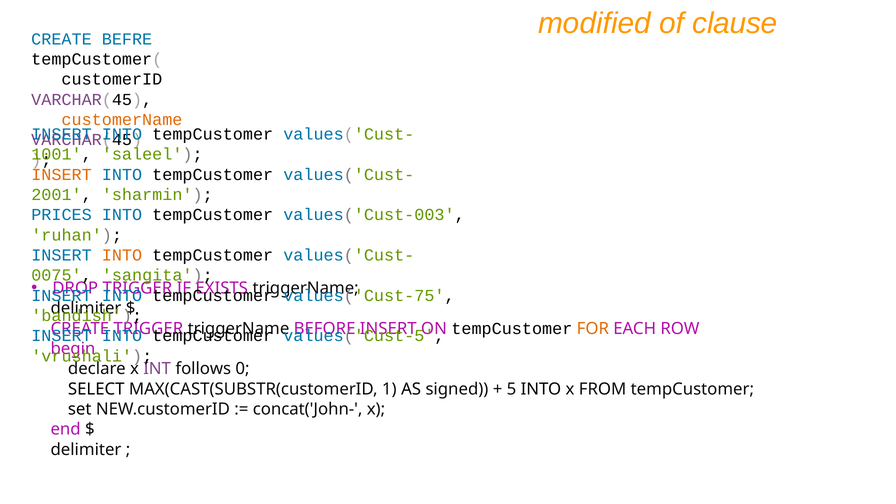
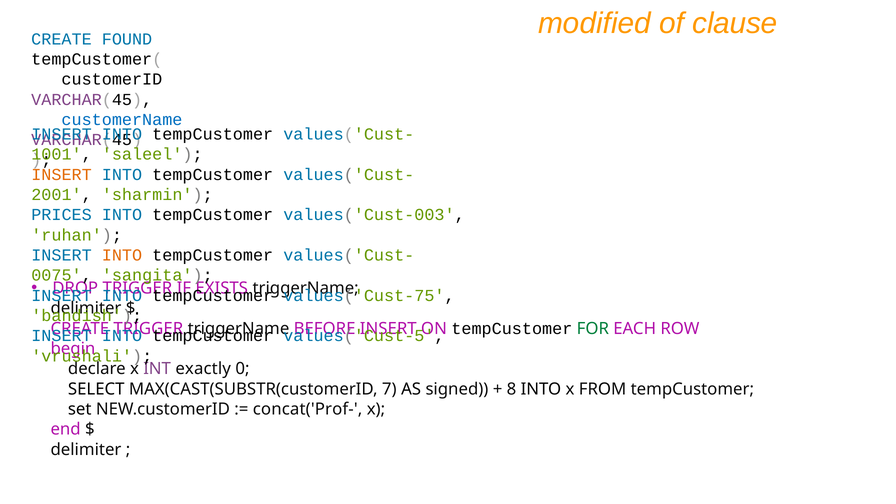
BEFRE: BEFRE -> FOUND (127, 39)
customerName colour: orange -> blue (122, 120)
FOR colour: orange -> green (593, 329)
follows: follows -> exactly (203, 369)
1: 1 -> 7 (389, 389)
5: 5 -> 8 (512, 389)
concat('John-: concat('John- -> concat('Prof- (308, 409)
